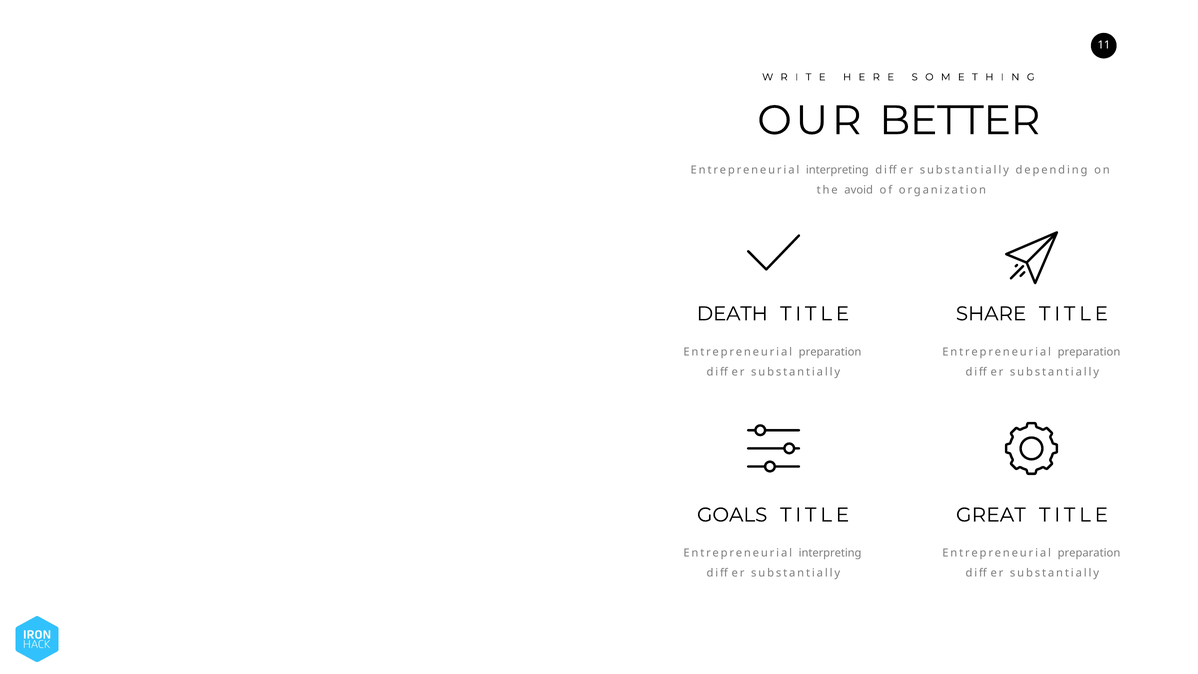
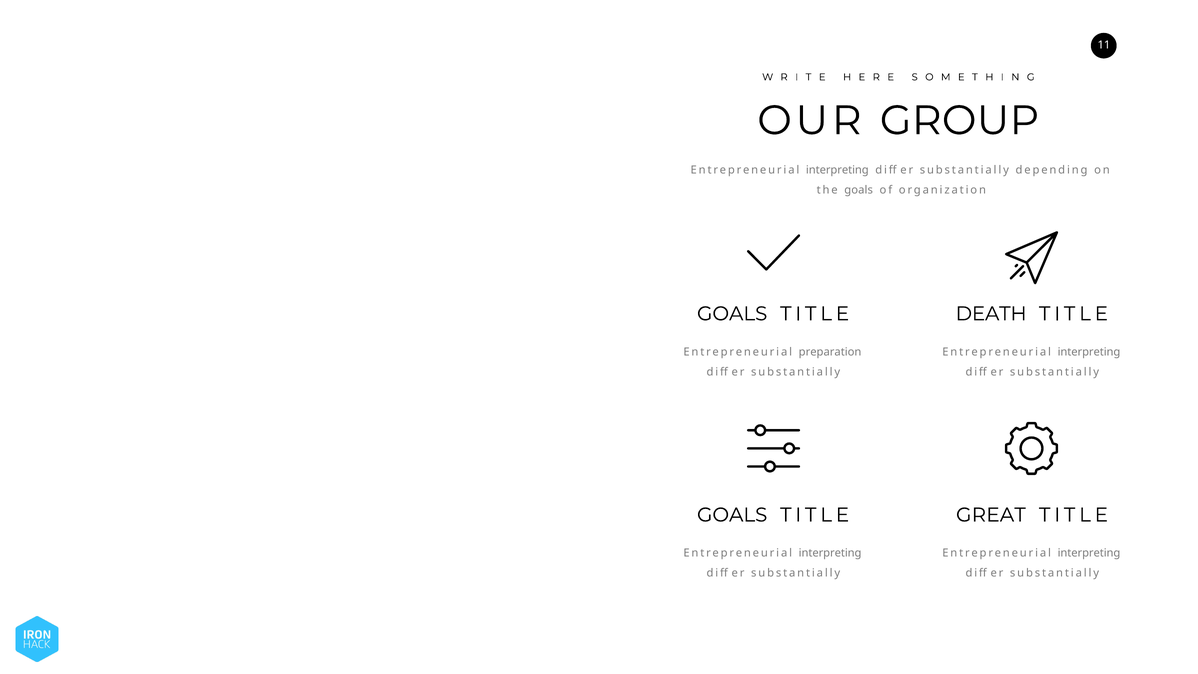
BETTER: BETTER -> GROUP (959, 121)
the avoid: avoid -> goals (859, 190)
DEATH: DEATH -> GOALS (732, 314)
SHARE: SHARE -> DEATH (991, 314)
preparation: preparation -> interpreting (1089, 352)
preparation: preparation -> interpreting (1089, 553)
